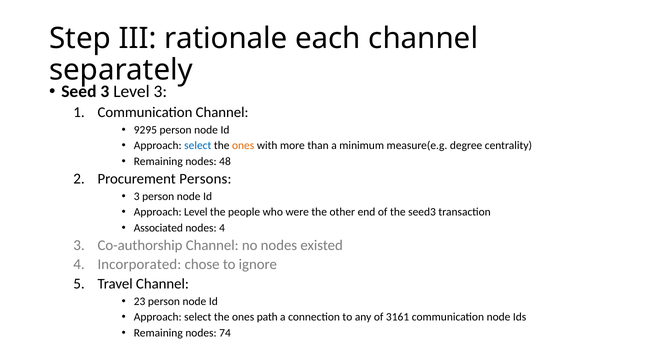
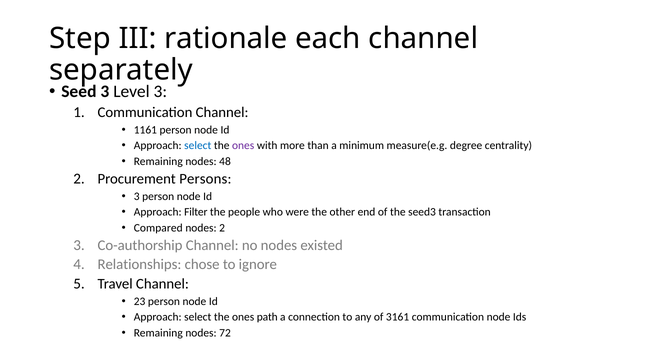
9295: 9295 -> 1161 (145, 130)
ones colour: orange -> purple (243, 146)
Approach Level: Level -> Filter (196, 212)
Associated: Associated -> Compared (158, 228)
nodes 4: 4 -> 2 (222, 228)
Incorporated: Incorporated -> Relationships (139, 264)
74: 74 -> 72 (225, 333)
